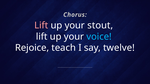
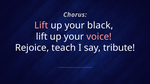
stout: stout -> black (100, 25)
voice colour: light blue -> pink (99, 37)
twelve: twelve -> tribute (119, 48)
